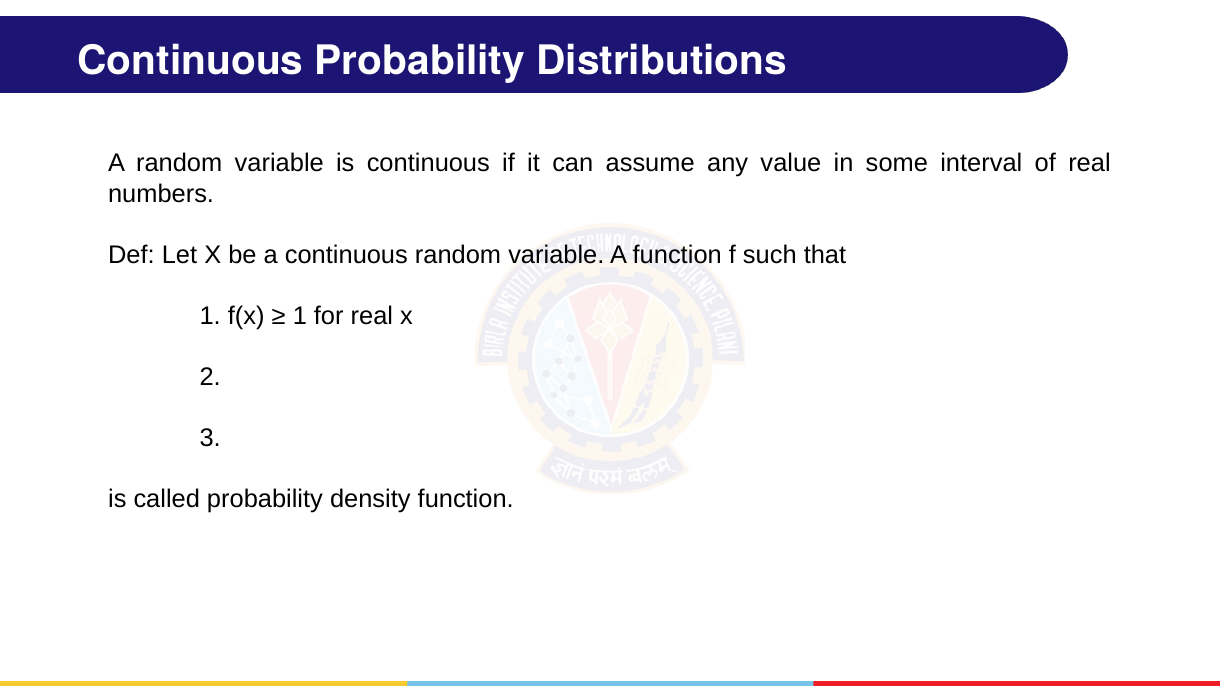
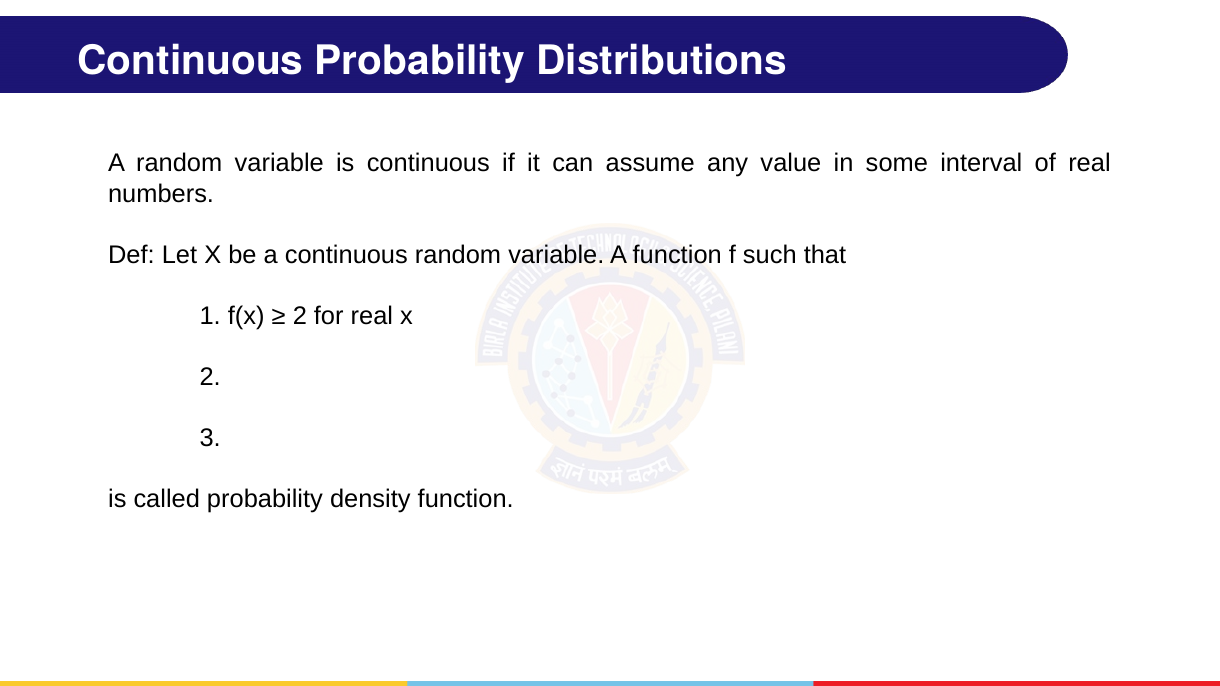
1: 1 -> 2 (300, 316)
